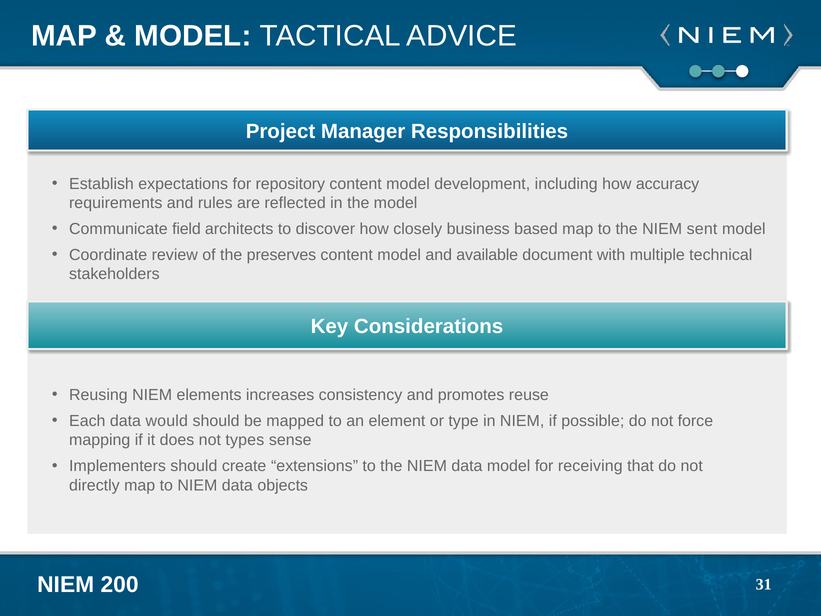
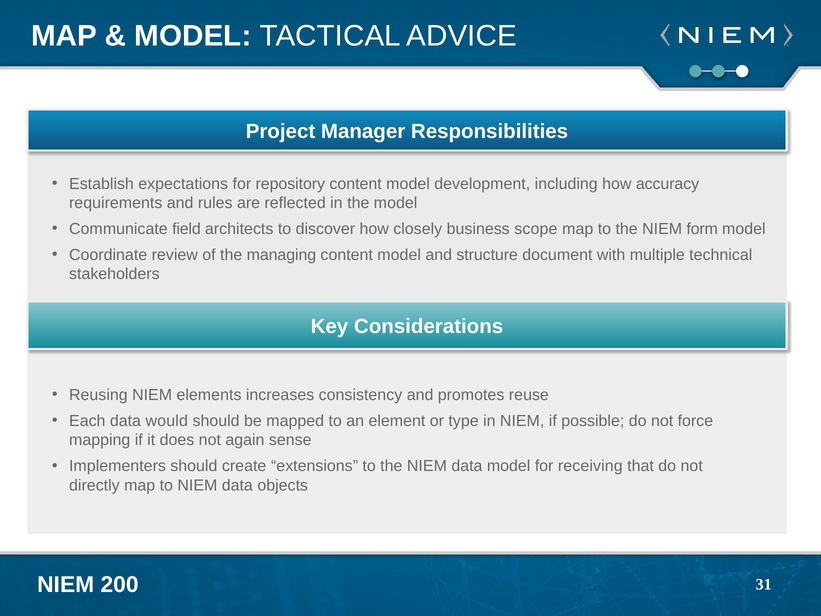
based: based -> scope (536, 229)
sent: sent -> form (702, 229)
preserves: preserves -> managing (281, 255)
available: available -> structure (487, 255)
types: types -> again (245, 440)
